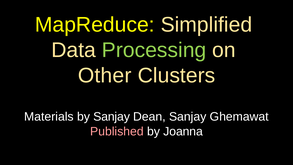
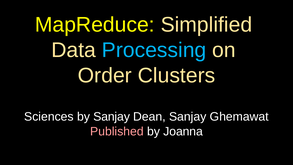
Processing colour: light green -> light blue (154, 50)
Other: Other -> Order (105, 75)
Materials: Materials -> Sciences (49, 117)
